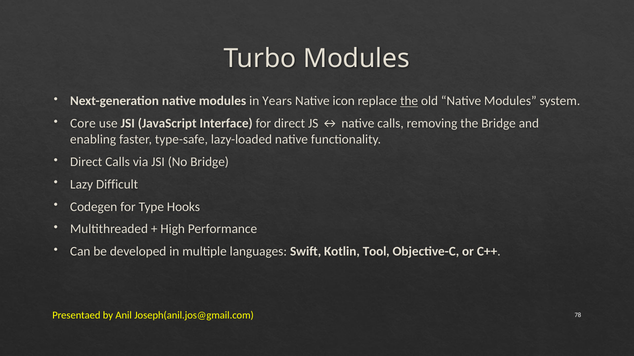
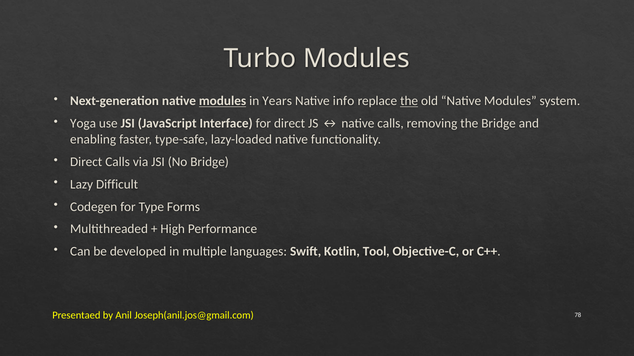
modules underline: none -> present (223, 101)
icon: icon -> info (344, 101)
Core: Core -> Yoga (83, 124)
Hooks: Hooks -> Forms (183, 207)
